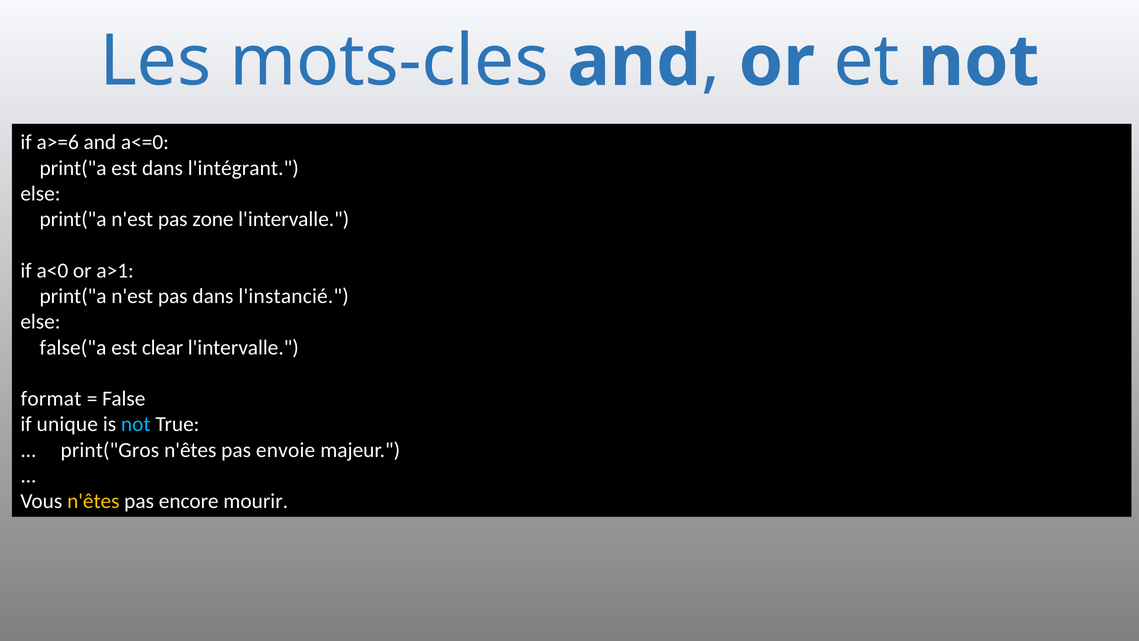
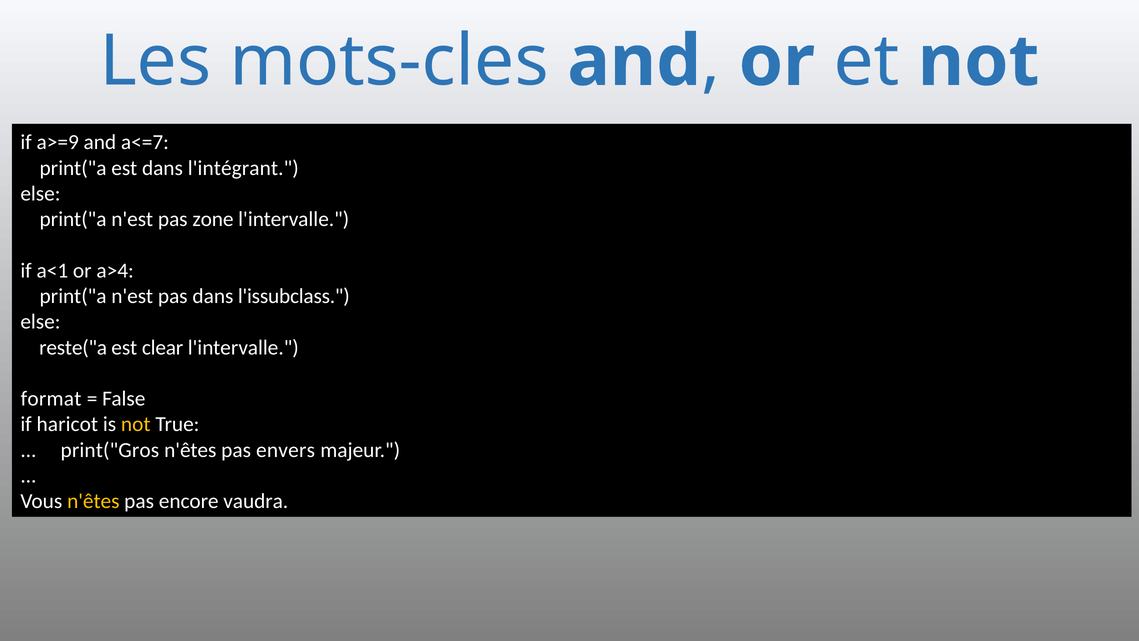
a>=6: a>=6 -> a>=9 (58, 142)
a<=0: a<=0 -> a<=7 (145, 142)
a<0: a<0 -> a<1 (52, 270)
a>1: a>1 -> a>4 (115, 270)
l'instancié: l'instancié -> l'issubclass (294, 296)
false("a: false("a -> reste("a (73, 347)
unique: unique -> haricot (67, 424)
not colour: light blue -> yellow (136, 424)
envoie: envoie -> envers (286, 450)
mourir: mourir -> vaudra (256, 501)
